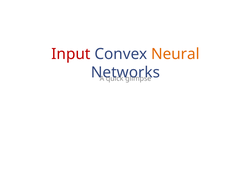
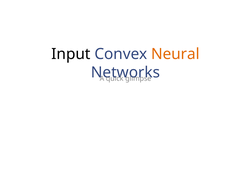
Input colour: red -> black (71, 54)
